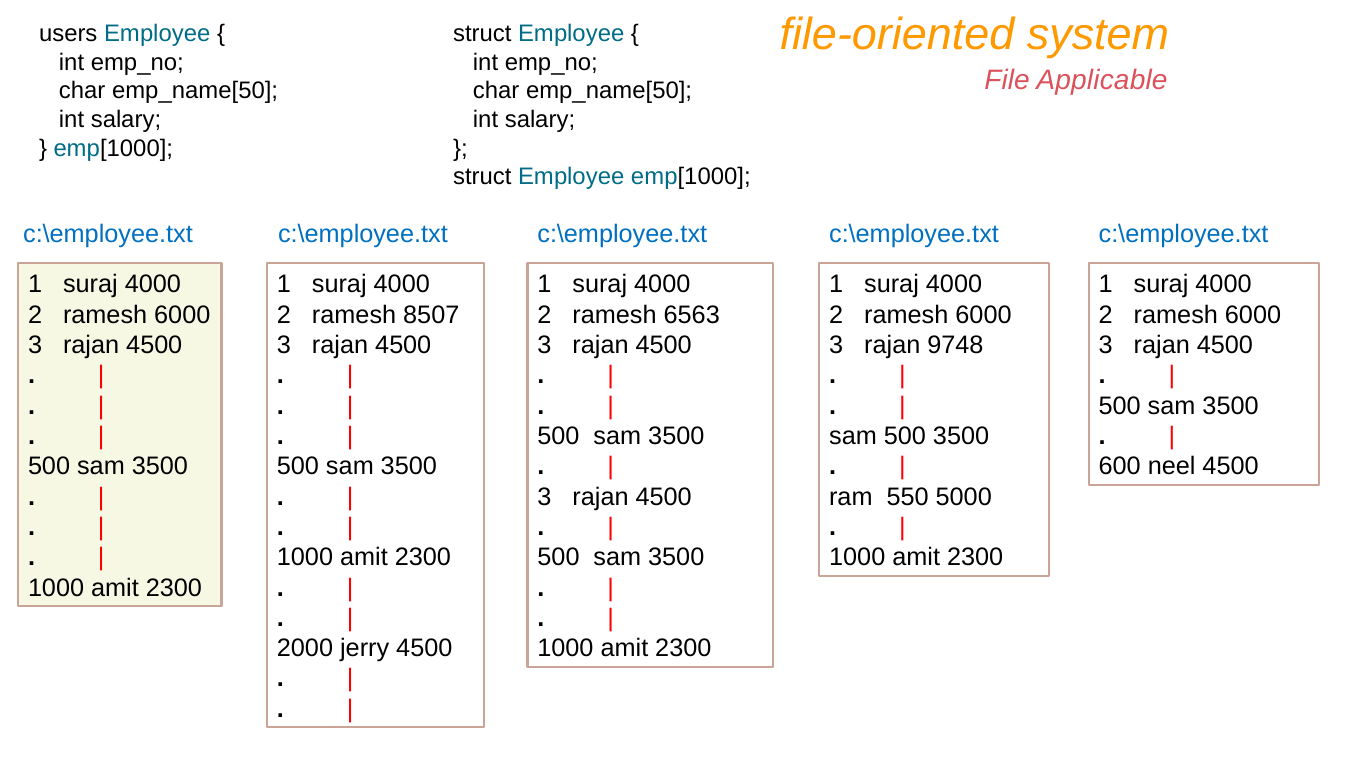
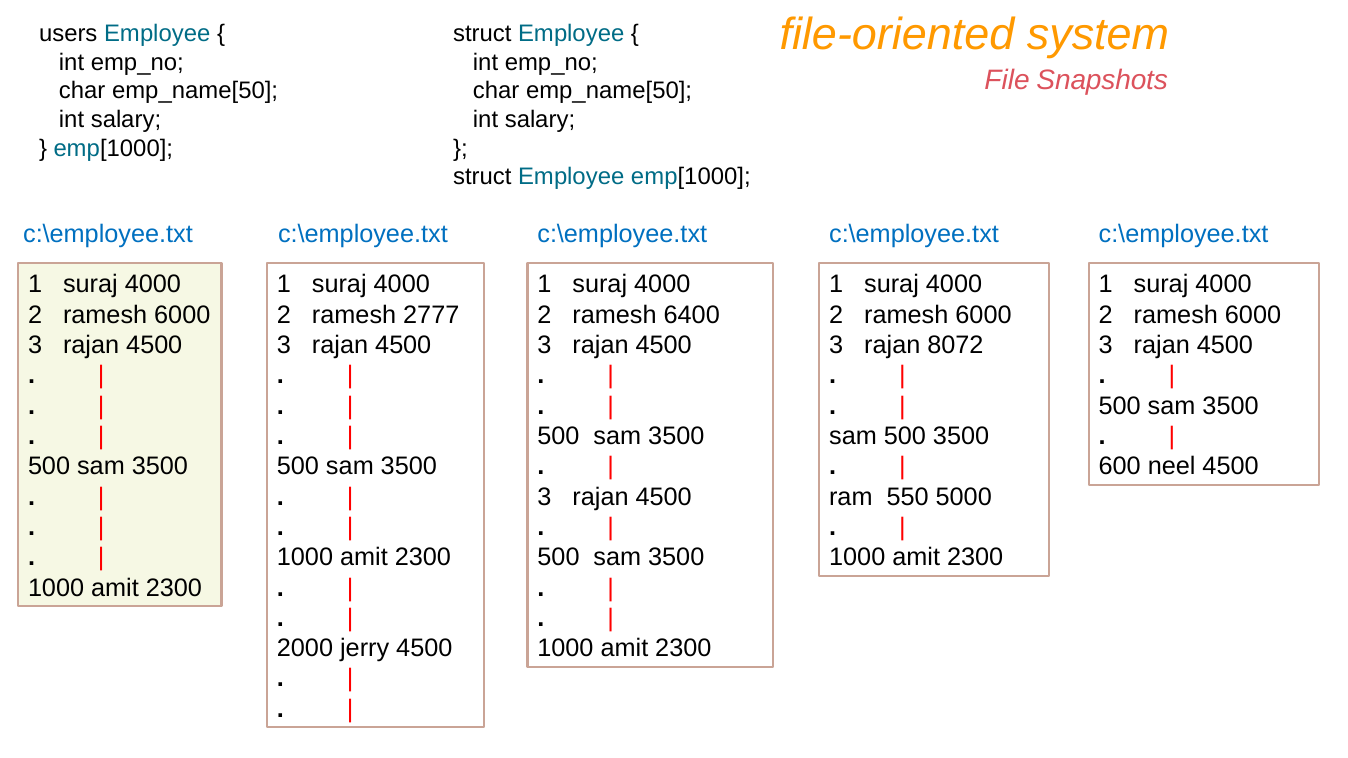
Applicable: Applicable -> Snapshots (1102, 80)
8507: 8507 -> 2777 (431, 315)
6563: 6563 -> 6400 (692, 315)
9748: 9748 -> 8072 (955, 345)
